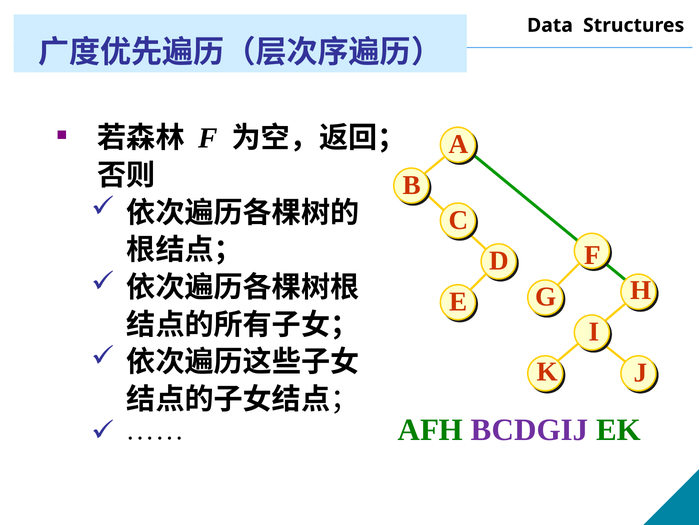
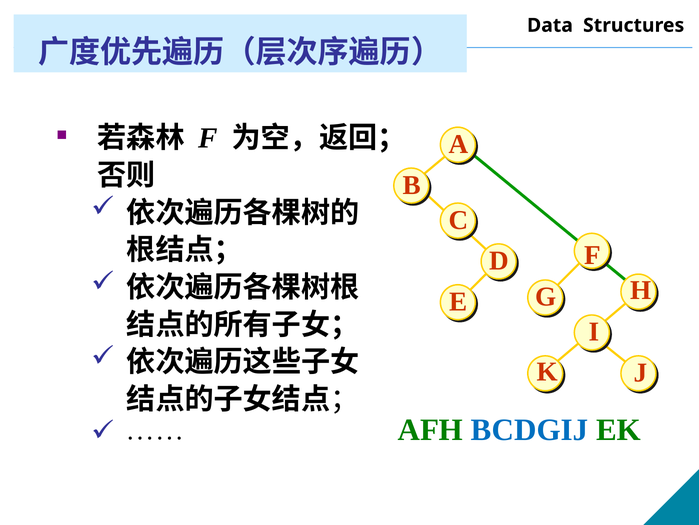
BCDGIJ colour: purple -> blue (530, 429)
